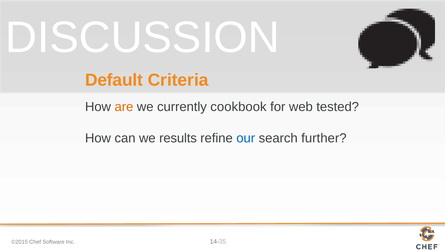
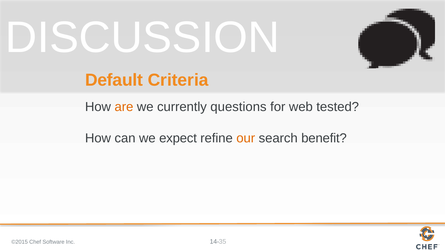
cookbook: cookbook -> questions (238, 107)
results: results -> expect (178, 138)
our colour: blue -> orange (246, 138)
further: further -> benefit (324, 138)
